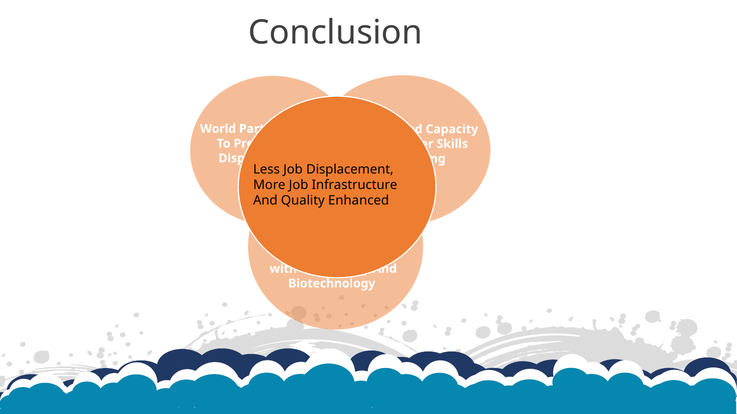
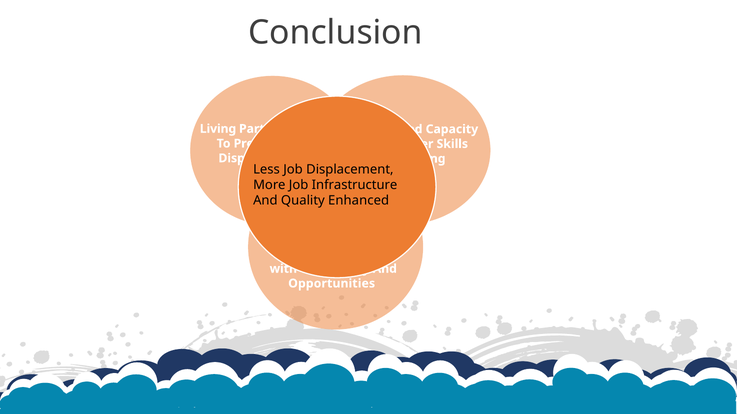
World: World -> Living (218, 129)
Biotechnology: Biotechnology -> Opportunities (332, 284)
